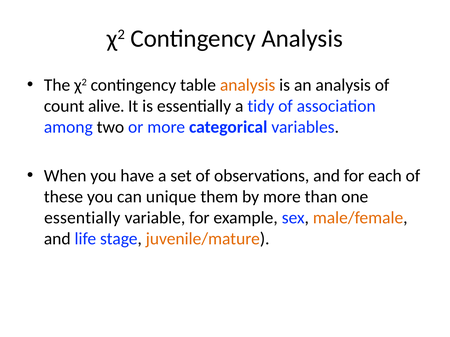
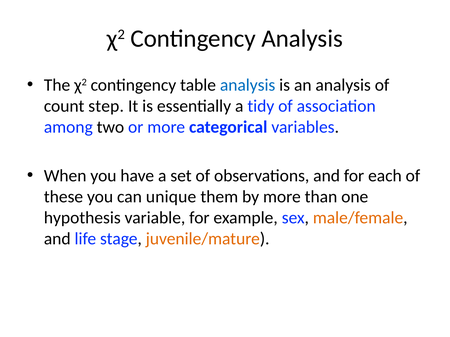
analysis colour: orange -> blue (248, 85)
alive: alive -> step (106, 106)
essentially: essentially -> hypothesis (82, 218)
